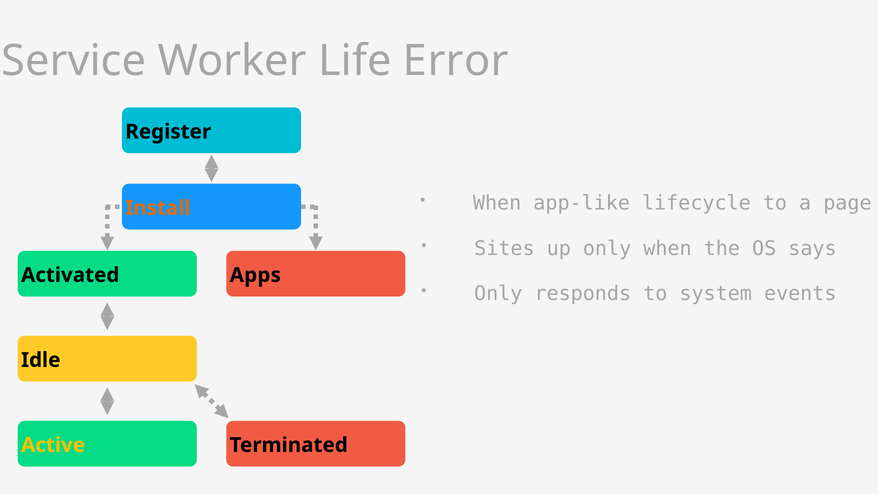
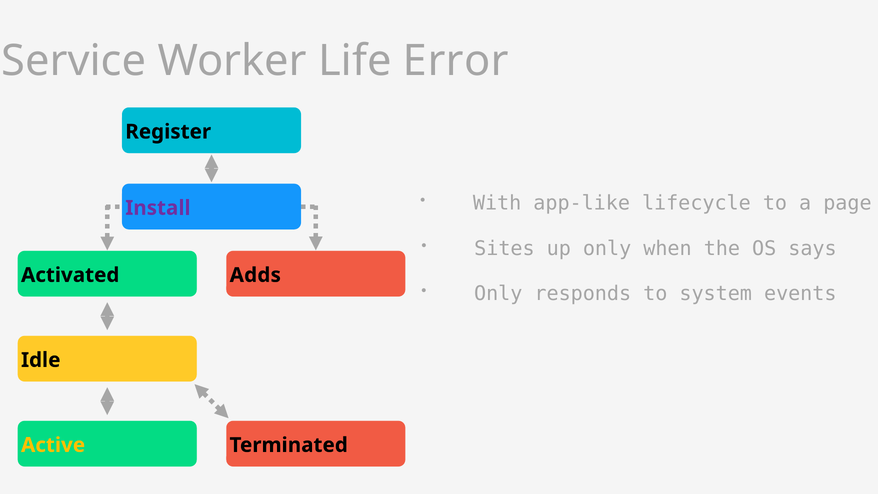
When: When -> With (497, 203)
Install colour: orange -> purple (158, 208)
Apps: Apps -> Adds (255, 275)
